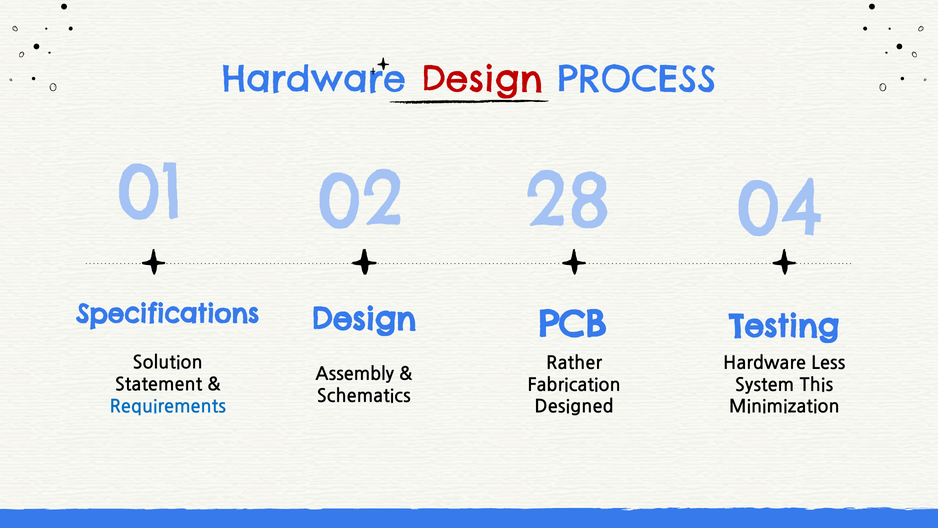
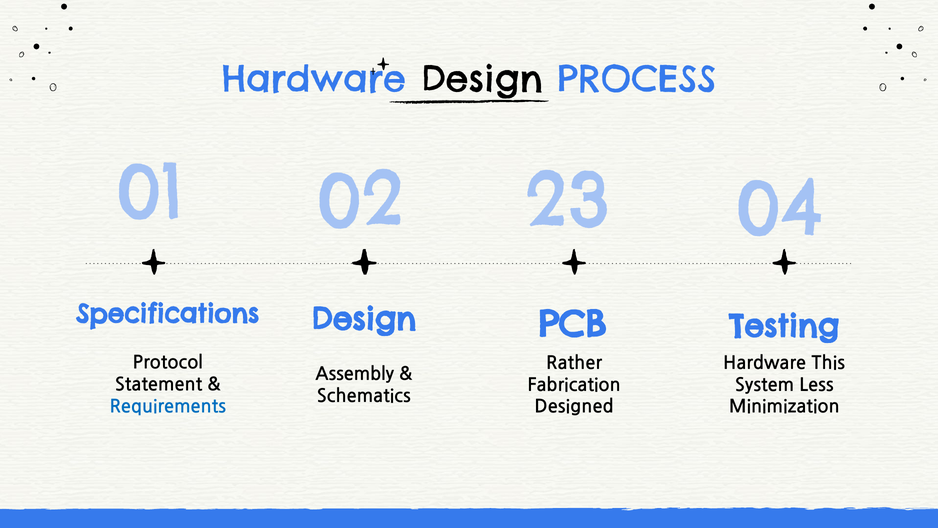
Design colour: red -> black (482, 79)
28: 28 -> 23 (568, 202)
Solution: Solution -> Protocol (168, 363)
Less: Less -> This (828, 363)
This: This -> Less (816, 385)
